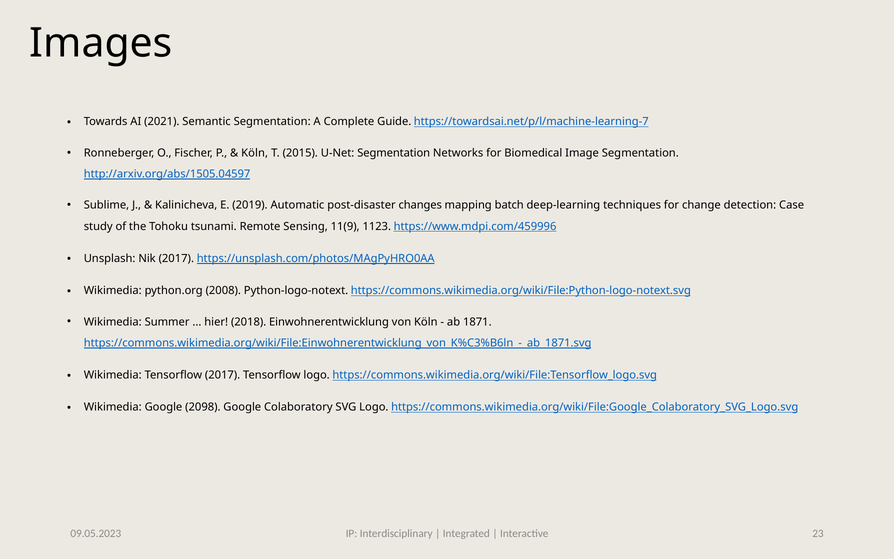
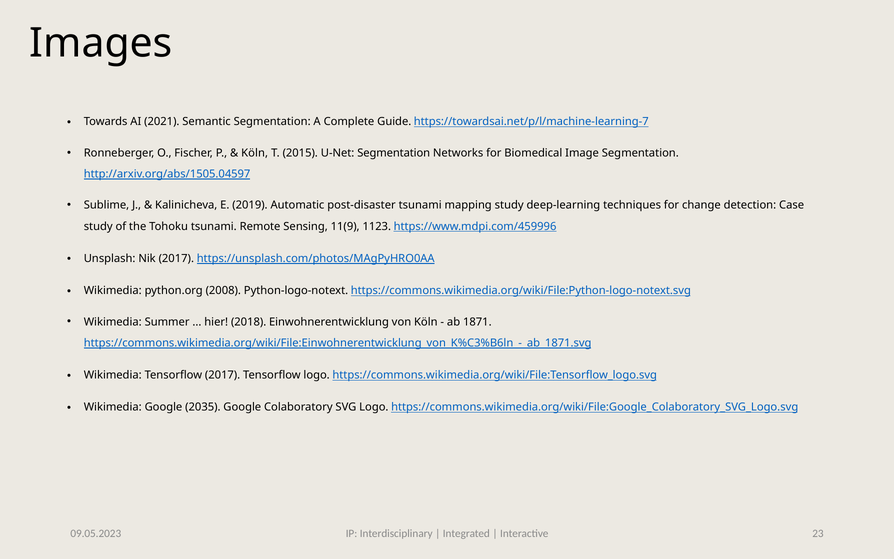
post-disaster changes: changes -> tsunami (420, 205)
mapping batch: batch -> study (509, 205)
2098: 2098 -> 2035 (203, 407)
